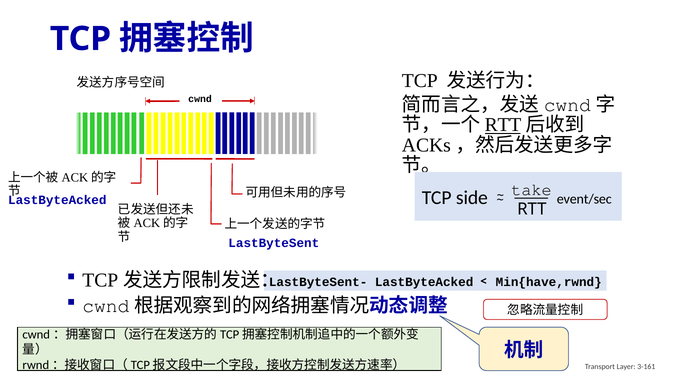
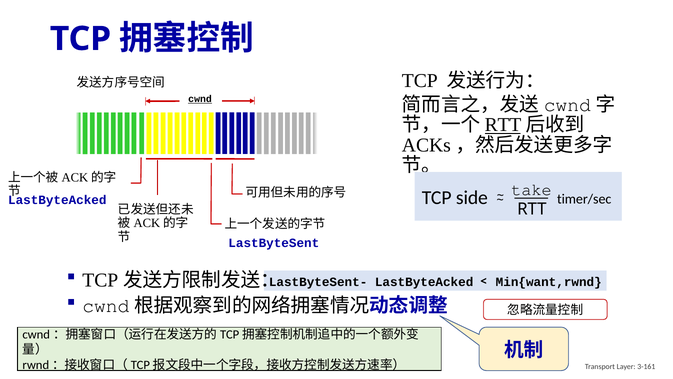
cwnd underline: none -> present (200, 99)
event/sec: event/sec -> timer/sec (584, 199)
Min{have,rwnd: Min{have,rwnd -> Min{want,rwnd (549, 282)
